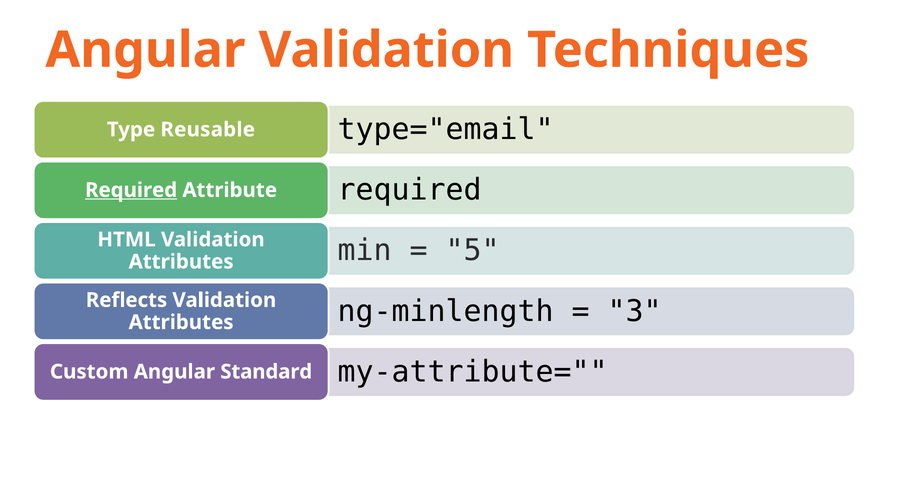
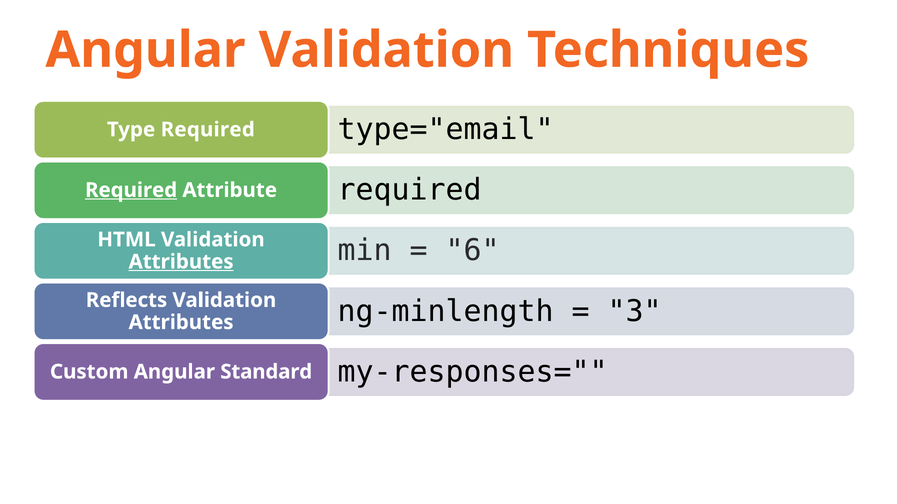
Type Reusable: Reusable -> Required (208, 130)
5: 5 -> 6 (473, 251)
Attributes underline: none -> present (181, 262)
my-attribute=: my-attribute= -> my-responses= (473, 372)
